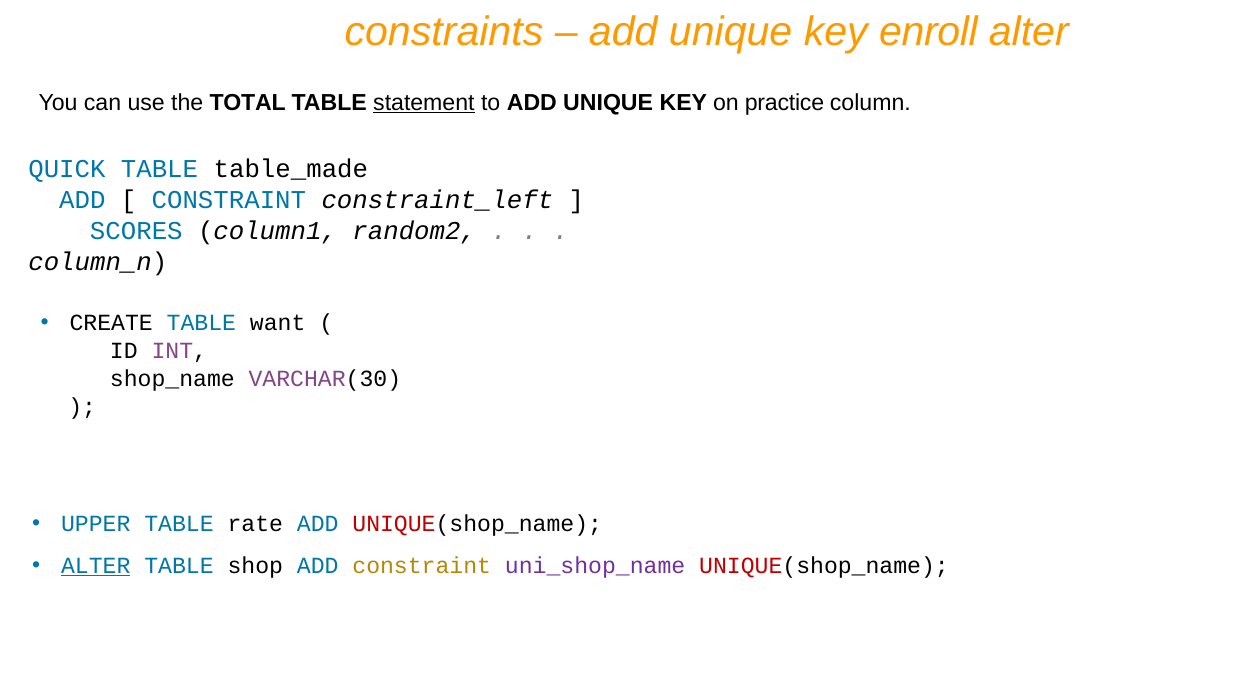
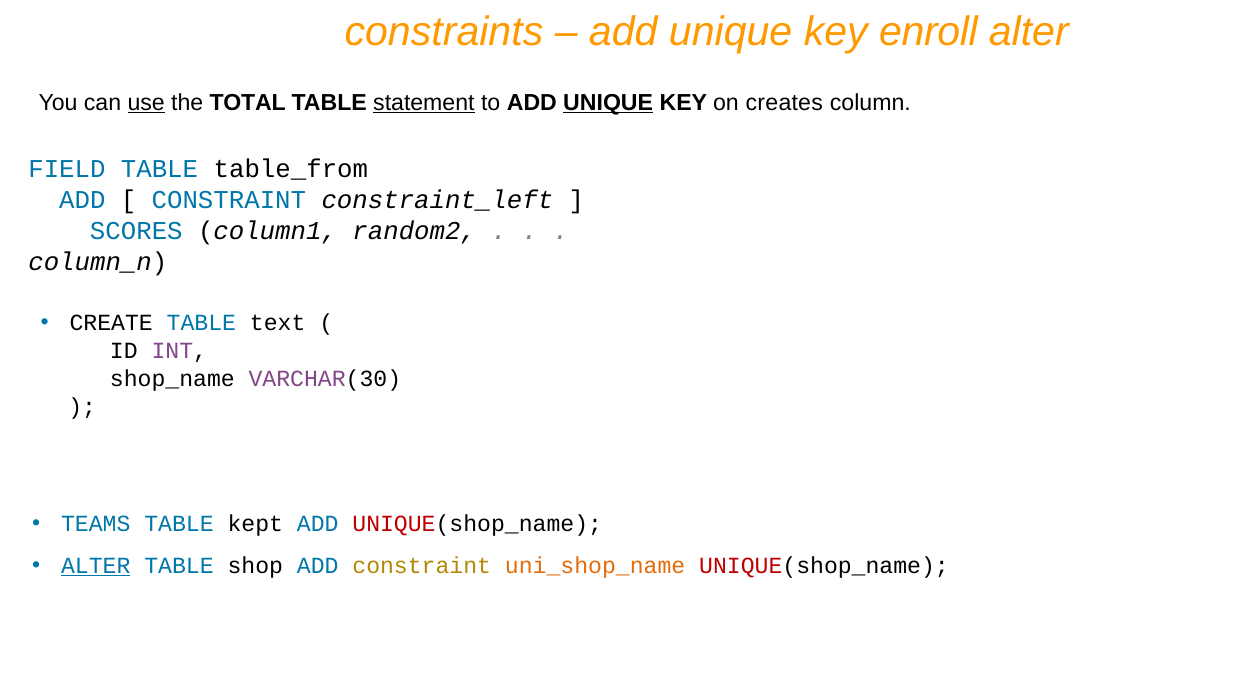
use underline: none -> present (146, 103)
UNIQUE underline: none -> present (608, 103)
practice: practice -> creates (784, 103)
QUICK: QUICK -> FIELD (67, 169)
table_made: table_made -> table_from (291, 169)
want: want -> text (278, 323)
UPPER: UPPER -> TEAMS (96, 524)
rate: rate -> kept (255, 524)
uni_shop_name colour: purple -> orange (595, 565)
